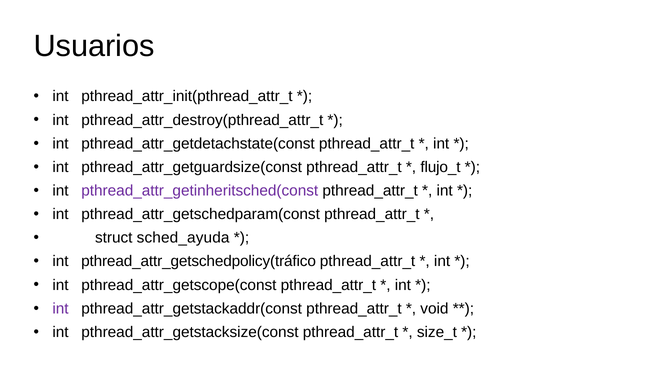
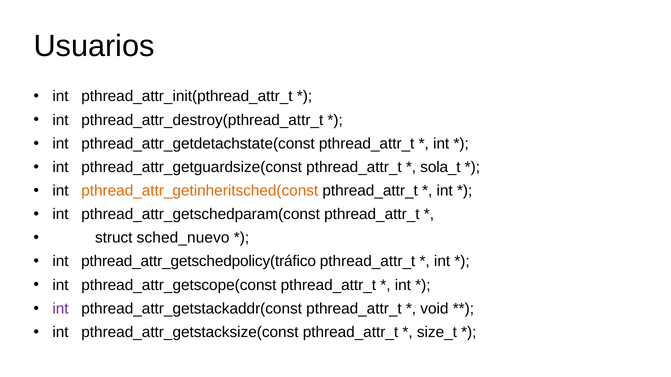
flujo_t: flujo_t -> sola_t (440, 167)
pthread_attr_getinheritsched(const colour: purple -> orange (200, 191)
sched_ayuda: sched_ayuda -> sched_nuevo (183, 238)
